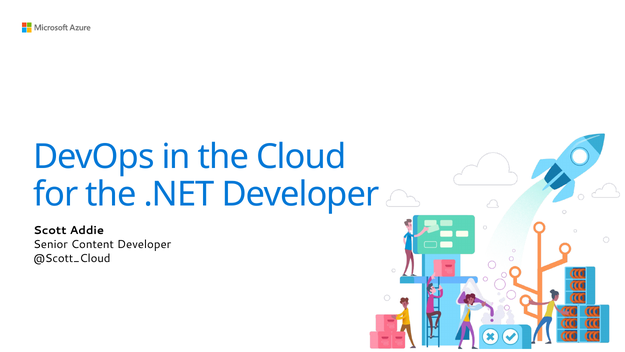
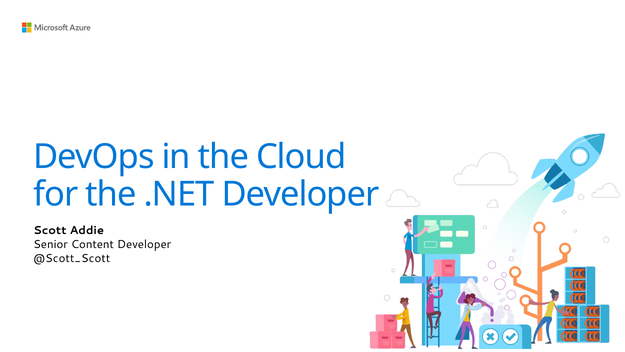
@Scott_Cloud: @Scott_Cloud -> @Scott_Scott (72, 258)
